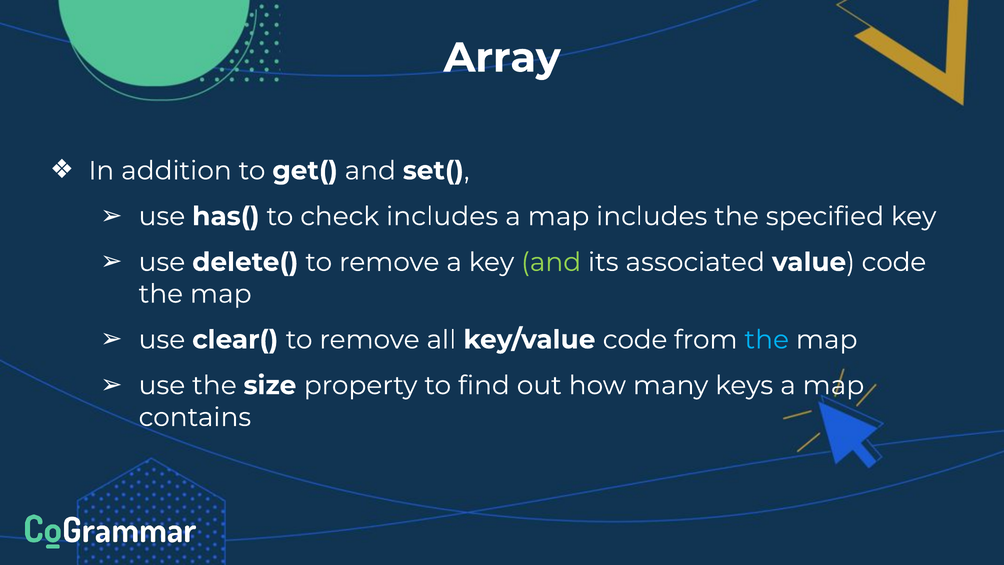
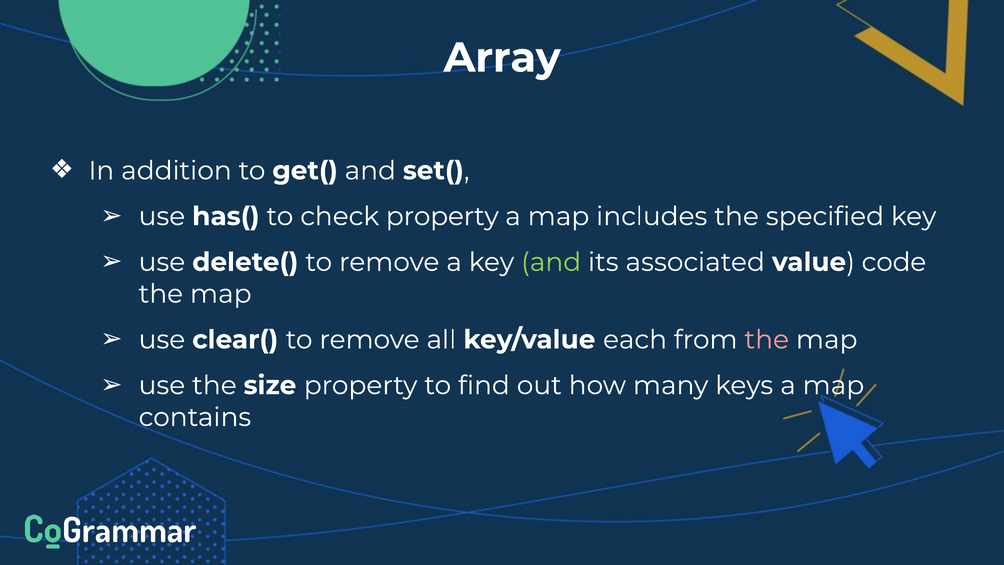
check includes: includes -> property (442, 216)
key/value code: code -> each (635, 340)
the colour: light blue -> pink (767, 340)
